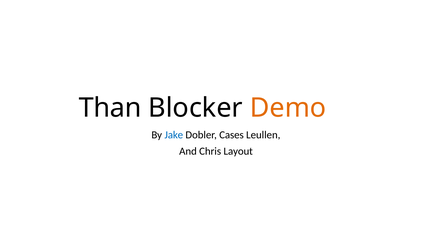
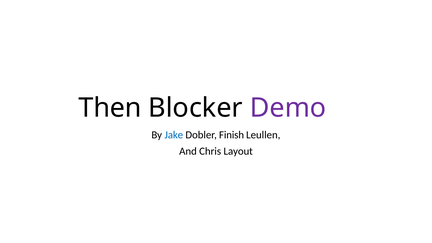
Than: Than -> Then (110, 108)
Demo colour: orange -> purple (288, 108)
Cases: Cases -> Finish (232, 135)
